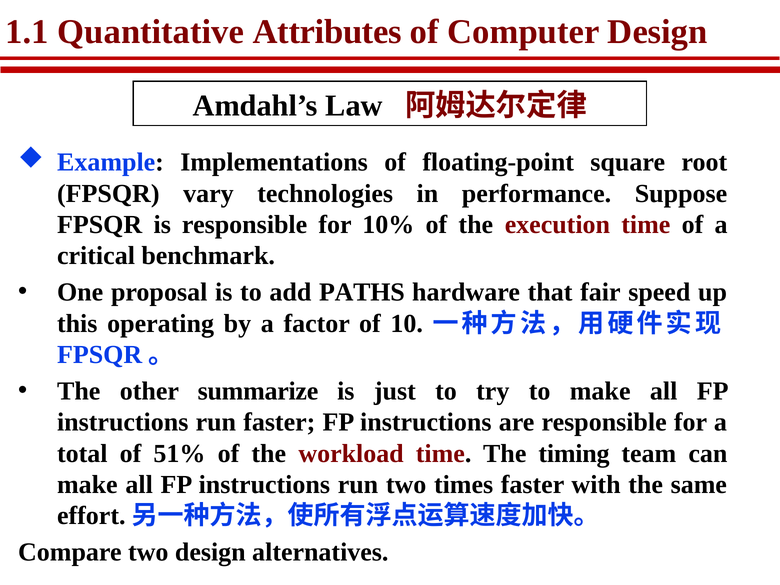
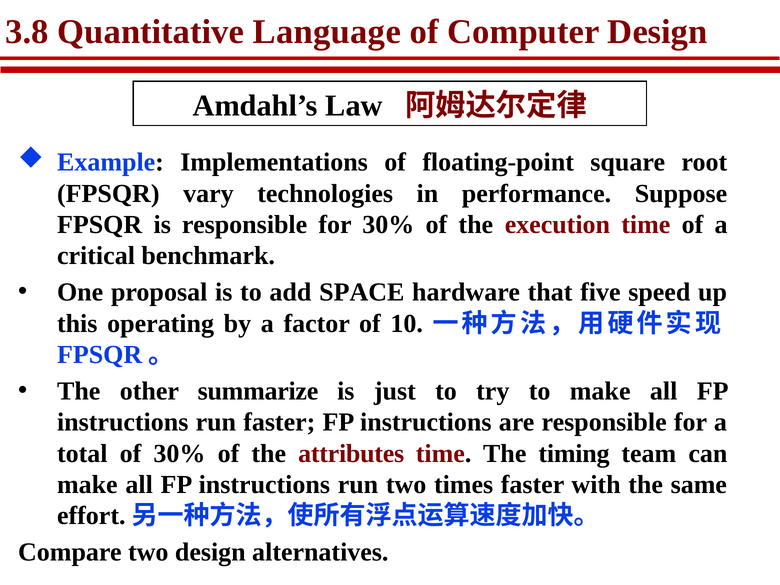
1.1: 1.1 -> 3.8 (27, 32)
Attributes: Attributes -> Language (327, 32)
for 10%: 10% -> 30% (388, 225)
PATHS: PATHS -> SPACE (362, 292)
fair: fair -> five (600, 292)
of 51%: 51% -> 30% (179, 453)
workload: workload -> attributes (351, 453)
